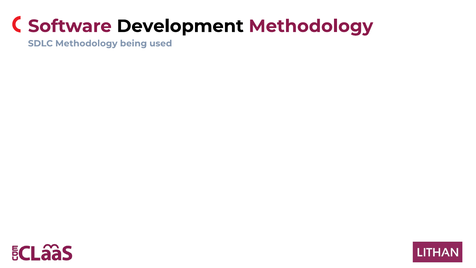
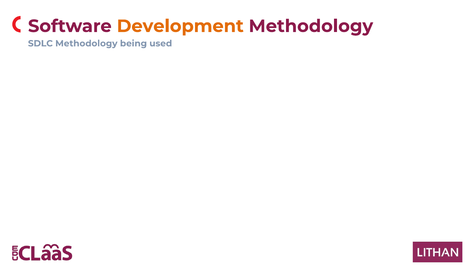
Development colour: black -> orange (180, 26)
